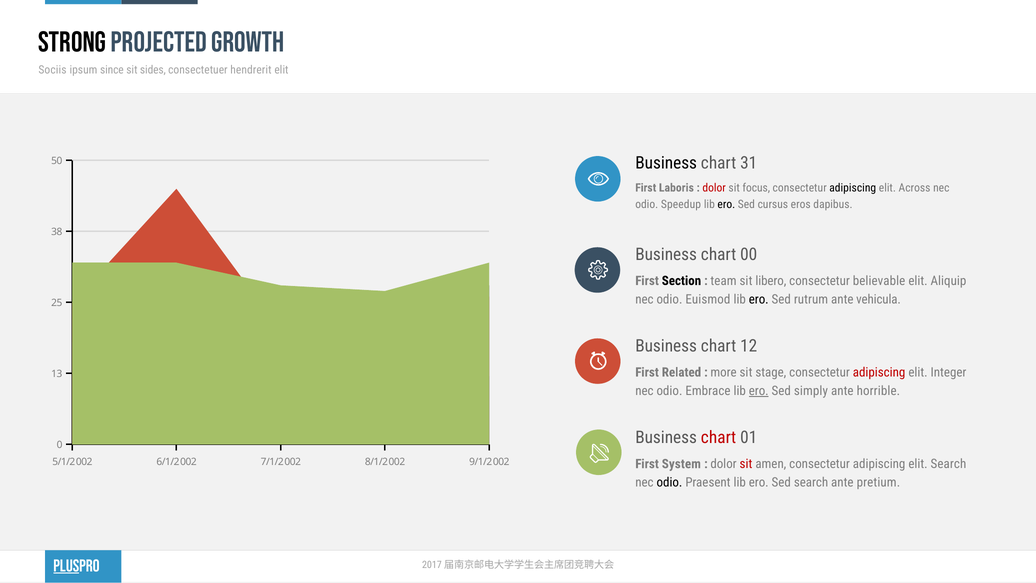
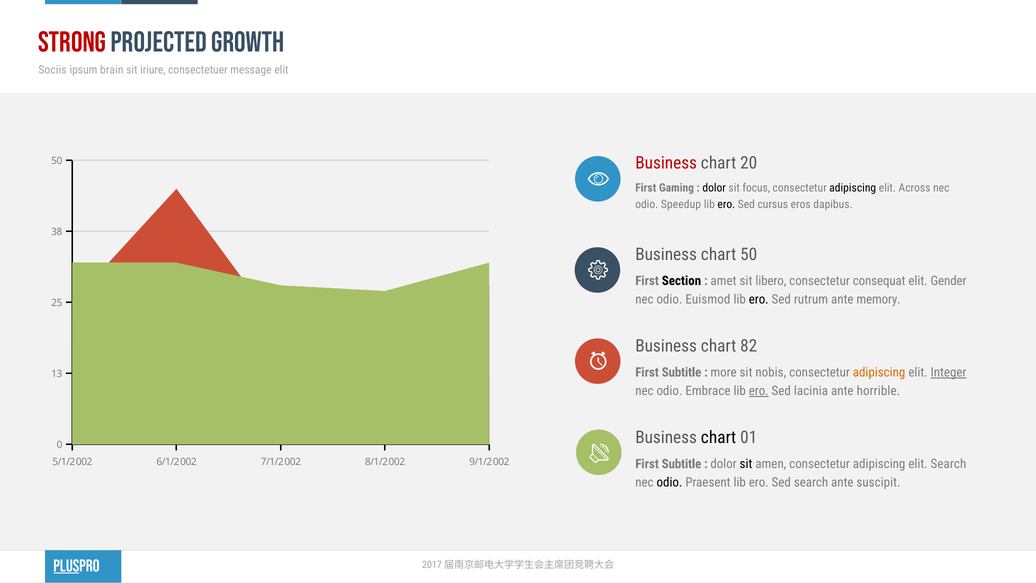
Strong colour: black -> red (72, 42)
since: since -> brain (112, 70)
sides: sides -> iriure (153, 70)
hendrerit: hendrerit -> message (251, 70)
Business colour: black -> red (666, 163)
31: 31 -> 20 (749, 163)
Laboris: Laboris -> Gaming (676, 188)
dolor colour: red -> black (714, 188)
chart 00: 00 -> 50 (749, 255)
team: team -> amet (723, 281)
believable: believable -> consequat (879, 281)
Aliquip: Aliquip -> Gender (949, 281)
vehicula: vehicula -> memory (879, 299)
12: 12 -> 82 (749, 346)
Related: Related -> Subtitle (681, 372)
stage: stage -> nobis (771, 372)
adipiscing colour: red -> orange (879, 372)
Integer underline: none -> present (948, 372)
simply: simply -> lacinia (811, 391)
chart colour: red -> black (719, 438)
System: System -> Subtitle (681, 464)
sit colour: red -> black (746, 464)
pretium: pretium -> suscipit (878, 482)
